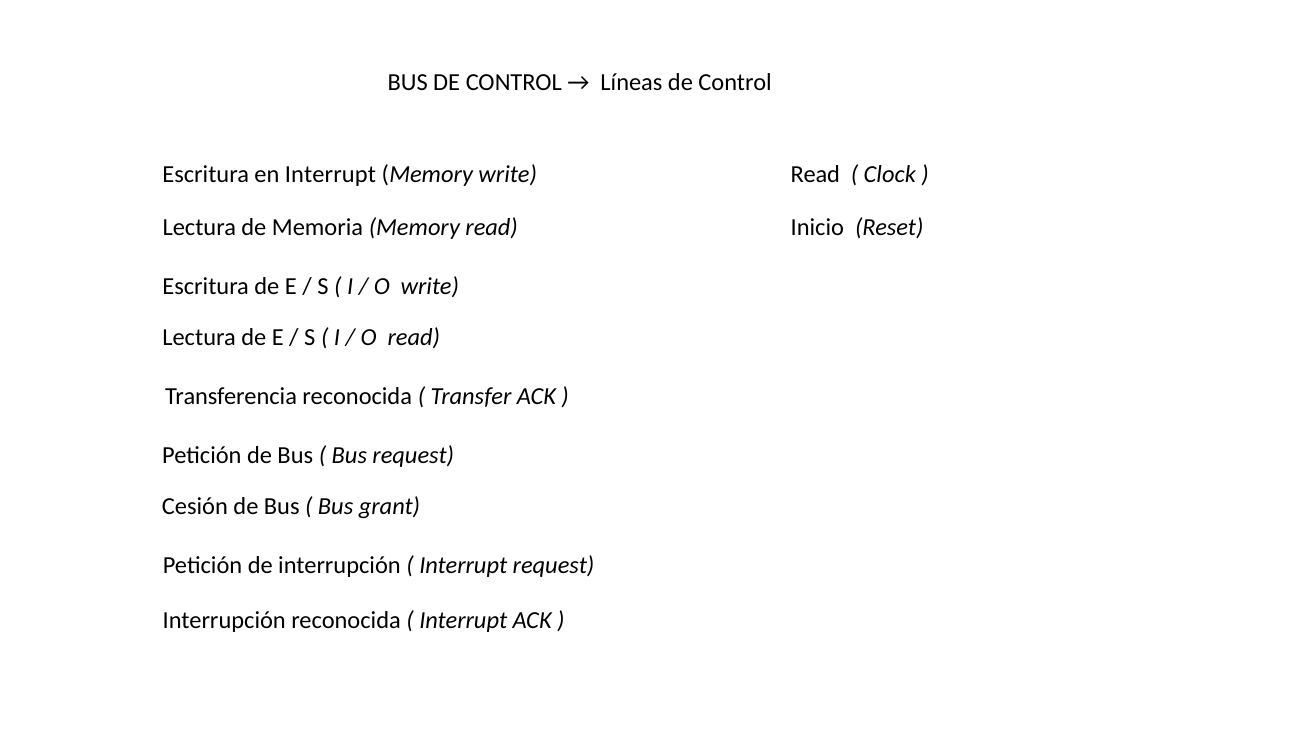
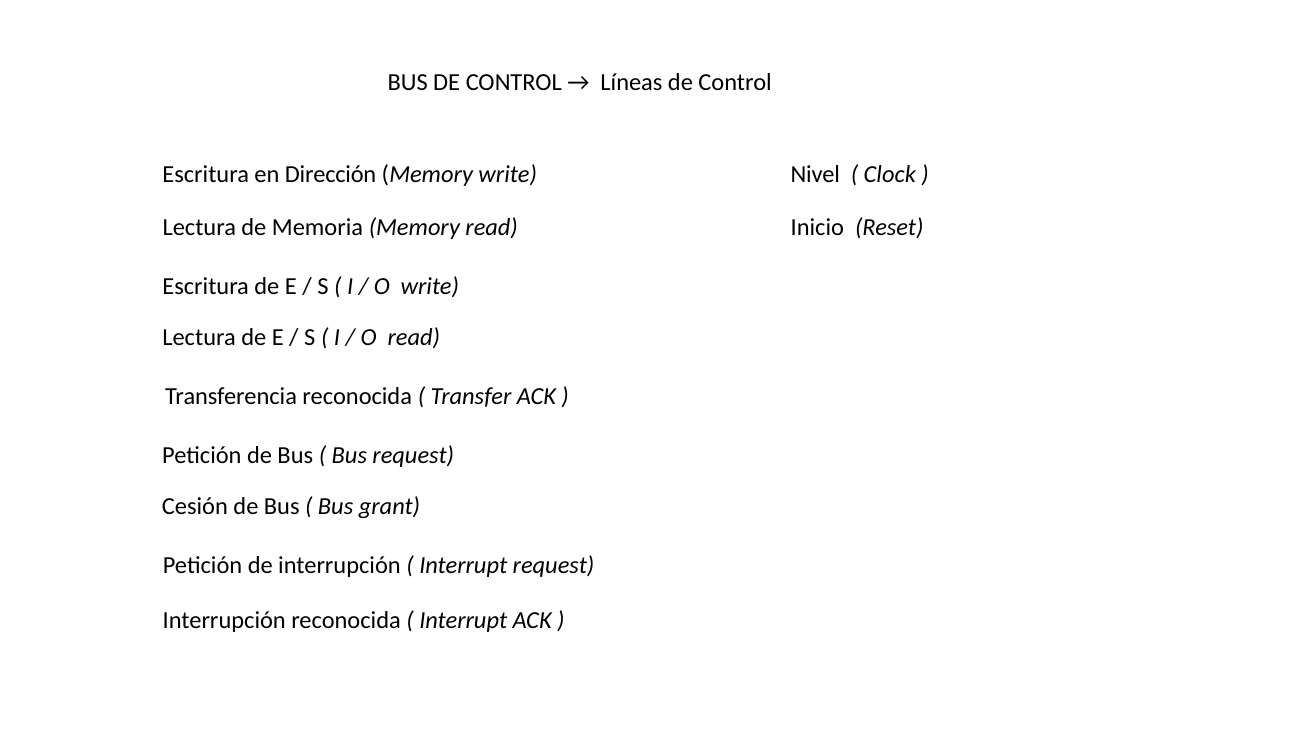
en Interrupt: Interrupt -> Dirección (331, 174)
Read: Read -> Nivel (815, 174)
